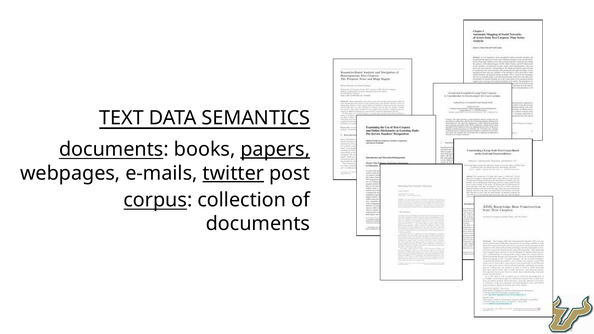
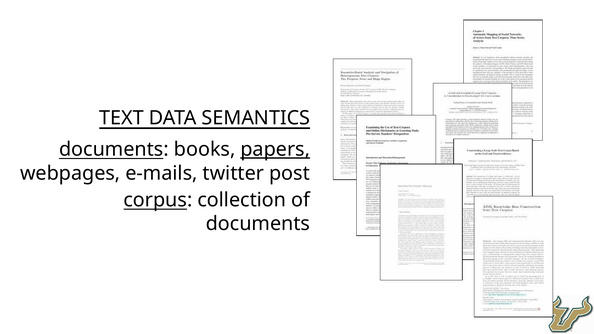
twitter underline: present -> none (233, 173)
